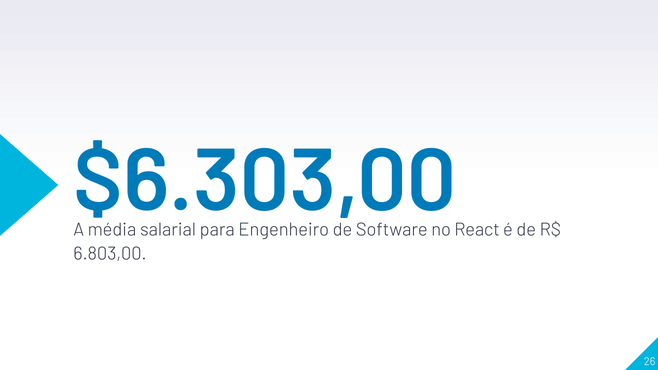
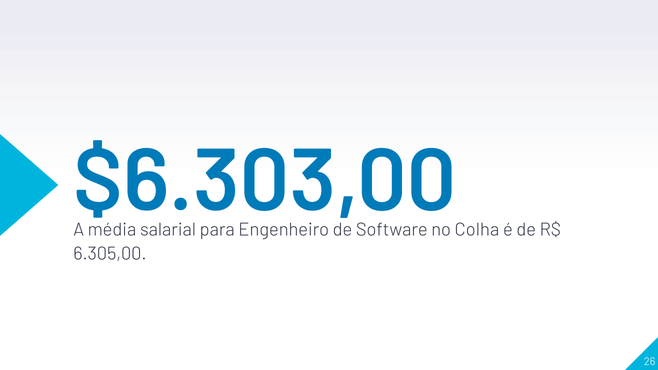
React: React -> Colha (477, 230)
6.803,00: 6.803,00 -> 6.305,00 (110, 254)
